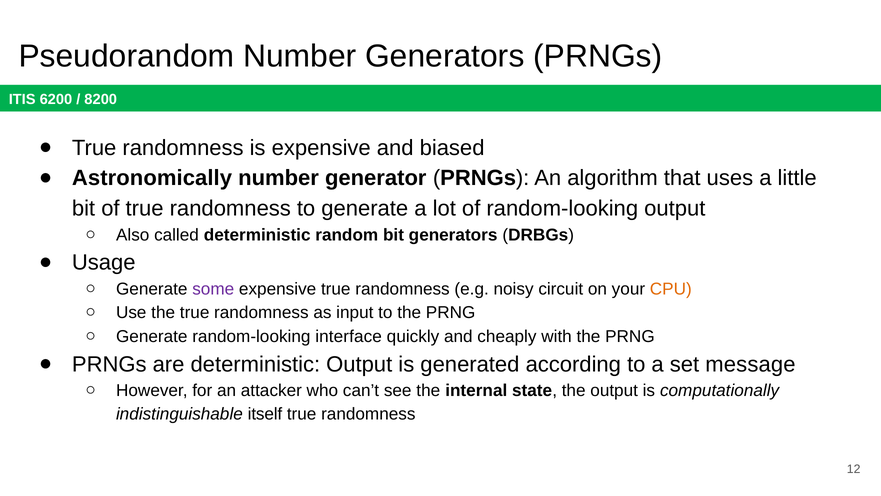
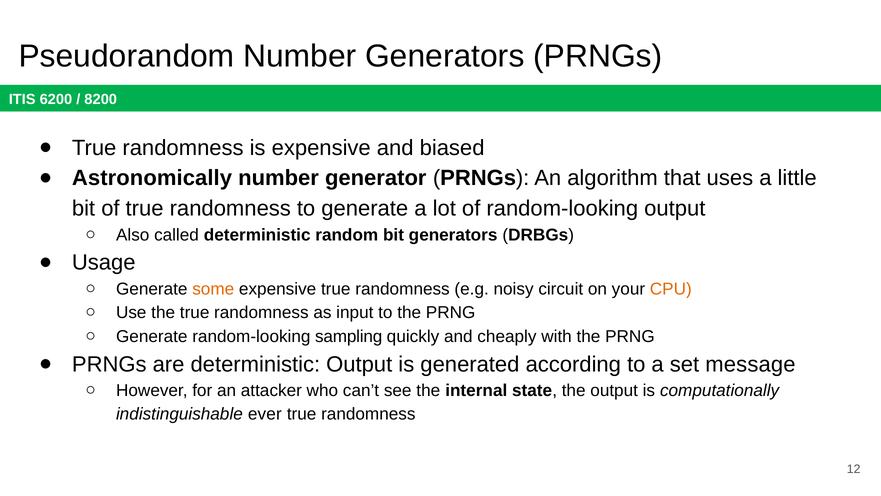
some colour: purple -> orange (213, 289)
interface: interface -> sampling (349, 336)
itself: itself -> ever (265, 414)
